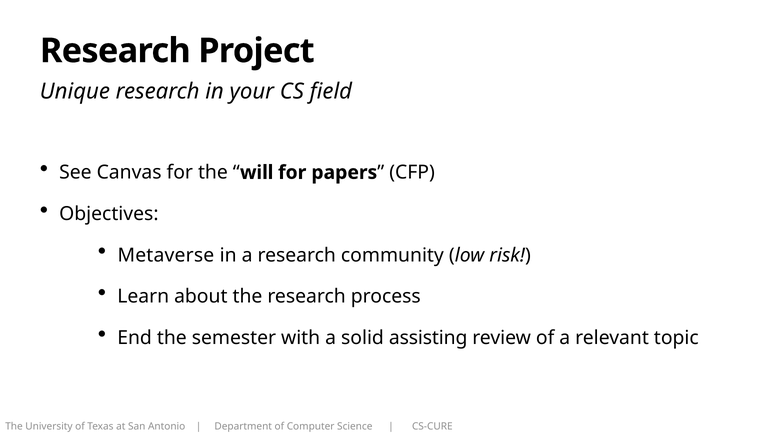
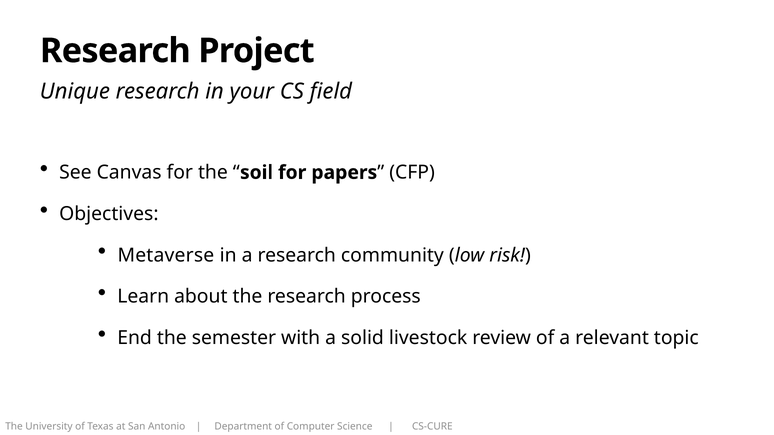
will: will -> soil (257, 173)
assisting: assisting -> livestock (428, 338)
